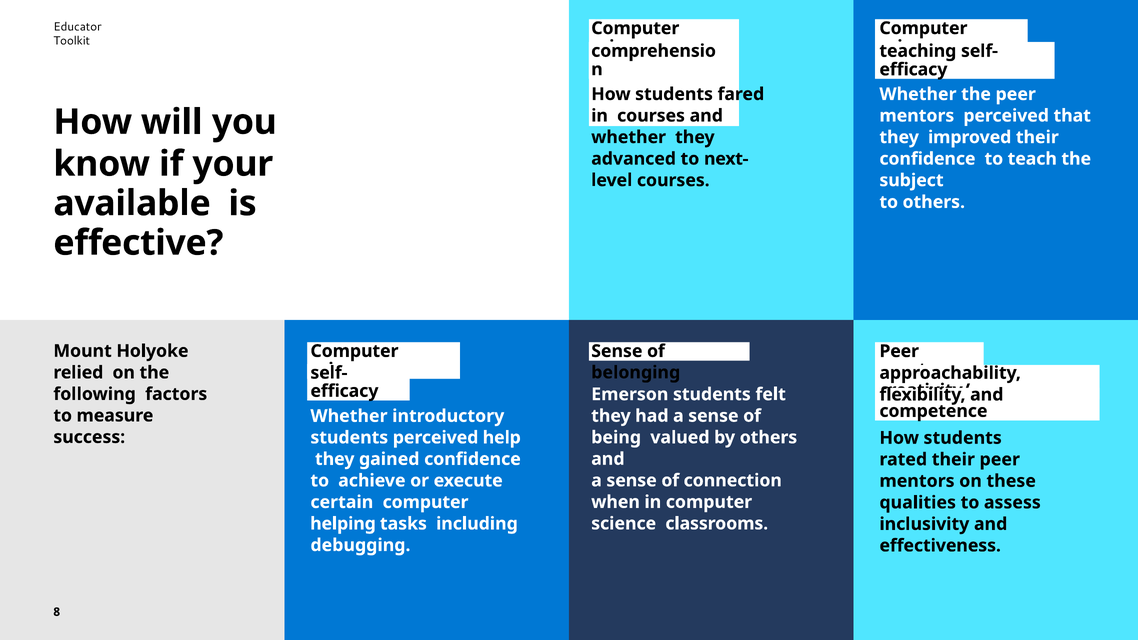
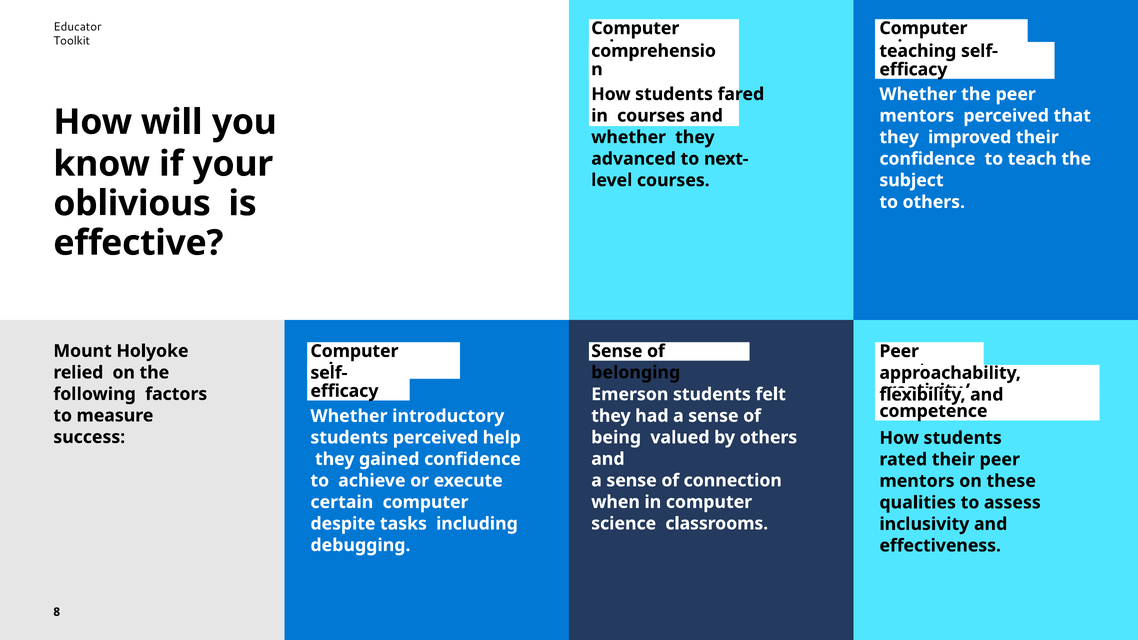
available: available -> oblivious (132, 204)
helping: helping -> despite (343, 524)
